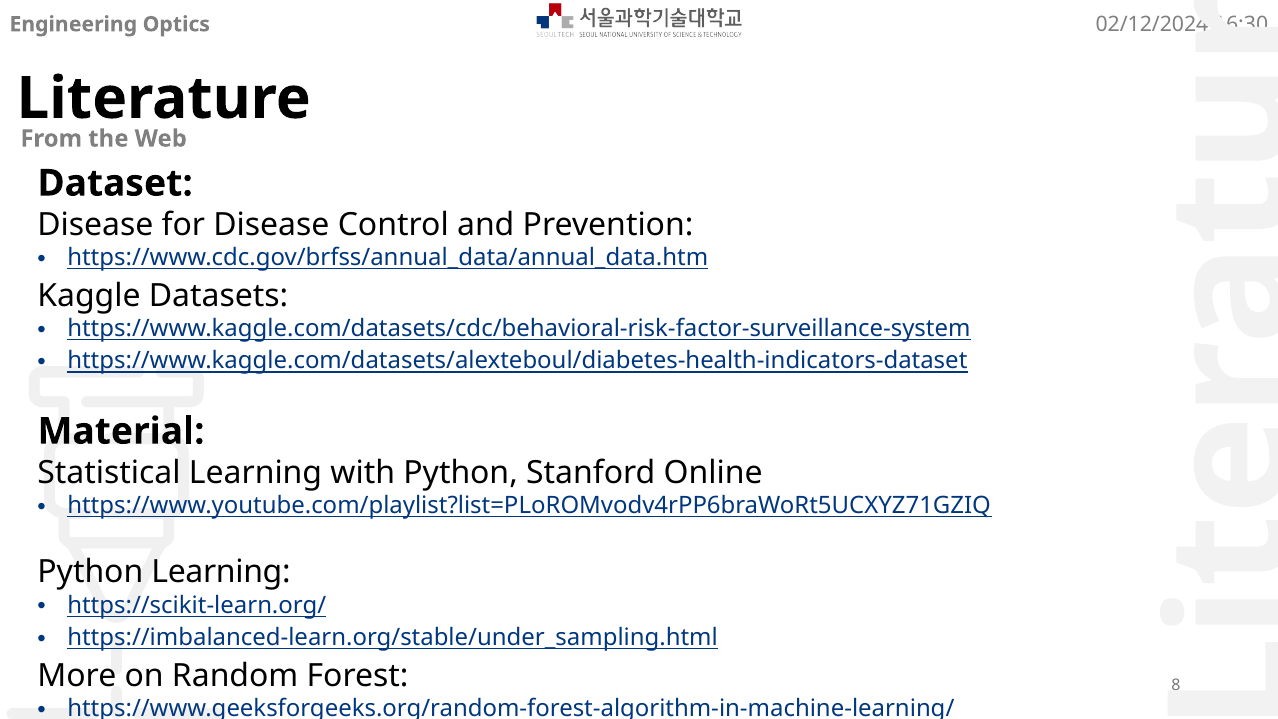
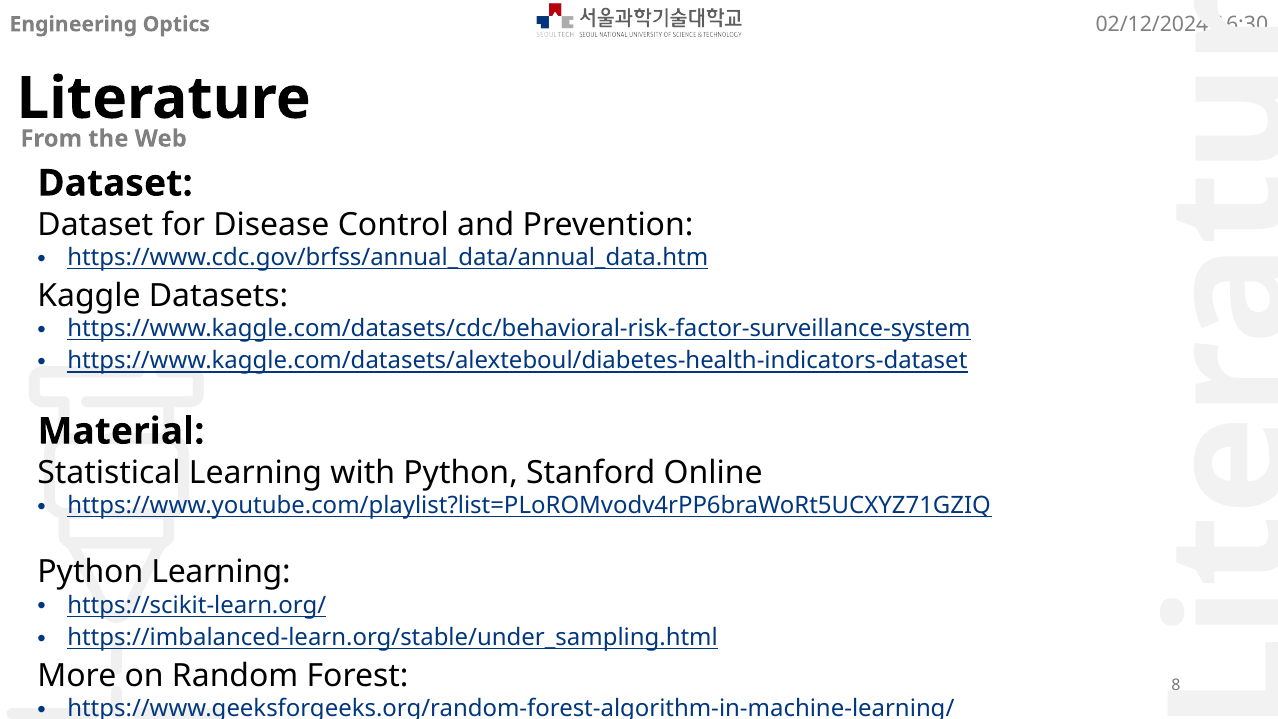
Disease: Disease -> Dataset (95, 224)
